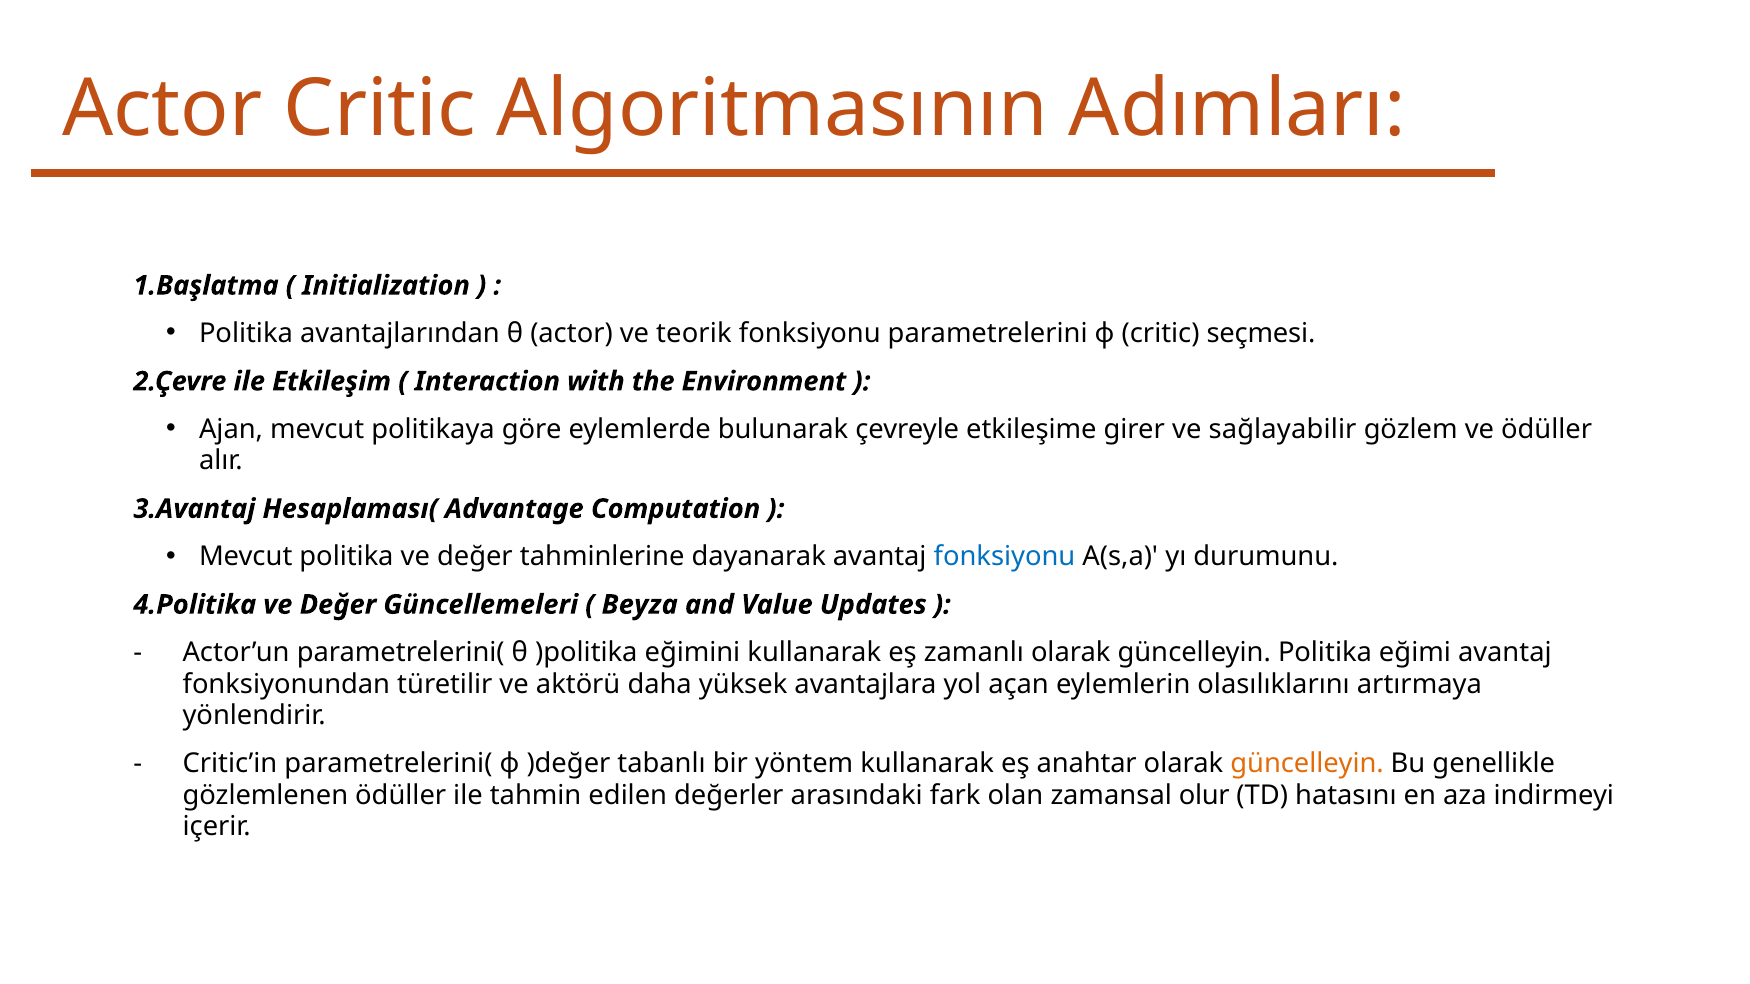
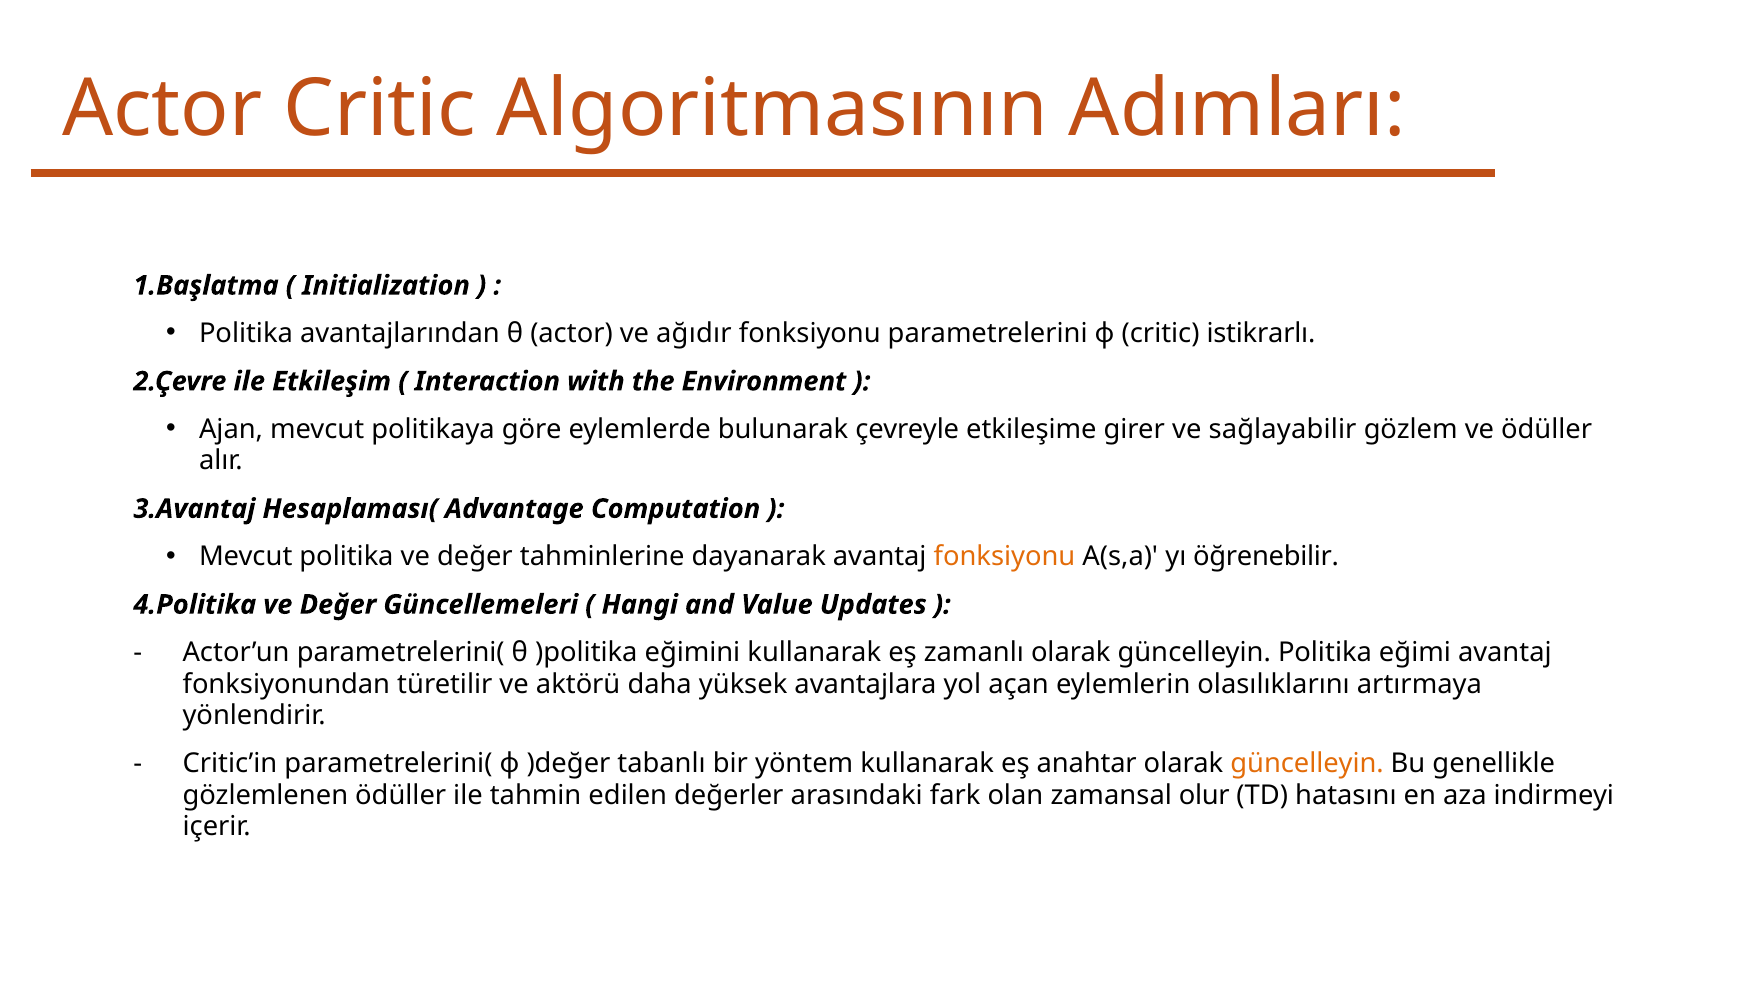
teorik: teorik -> ağıdır (694, 334)
seçmesi: seçmesi -> istikrarlı (1261, 334)
fonksiyonu colour: blue -> orange (1005, 557)
durumunu: durumunu -> öğrenebilir (1266, 557)
Beyza: Beyza -> Hangi (640, 605)
